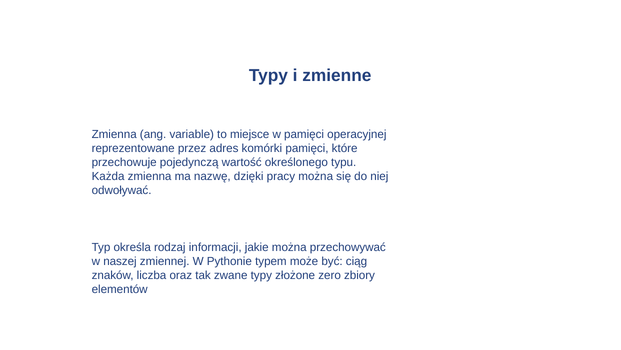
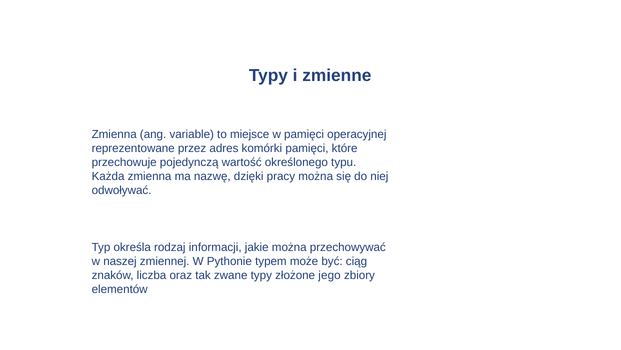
zero: zero -> jego (330, 275)
